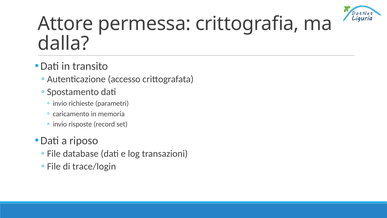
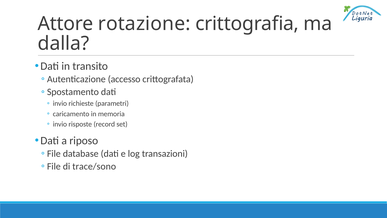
permessa: permessa -> rotazione (144, 24)
trace/login: trace/login -> trace/sono (94, 166)
